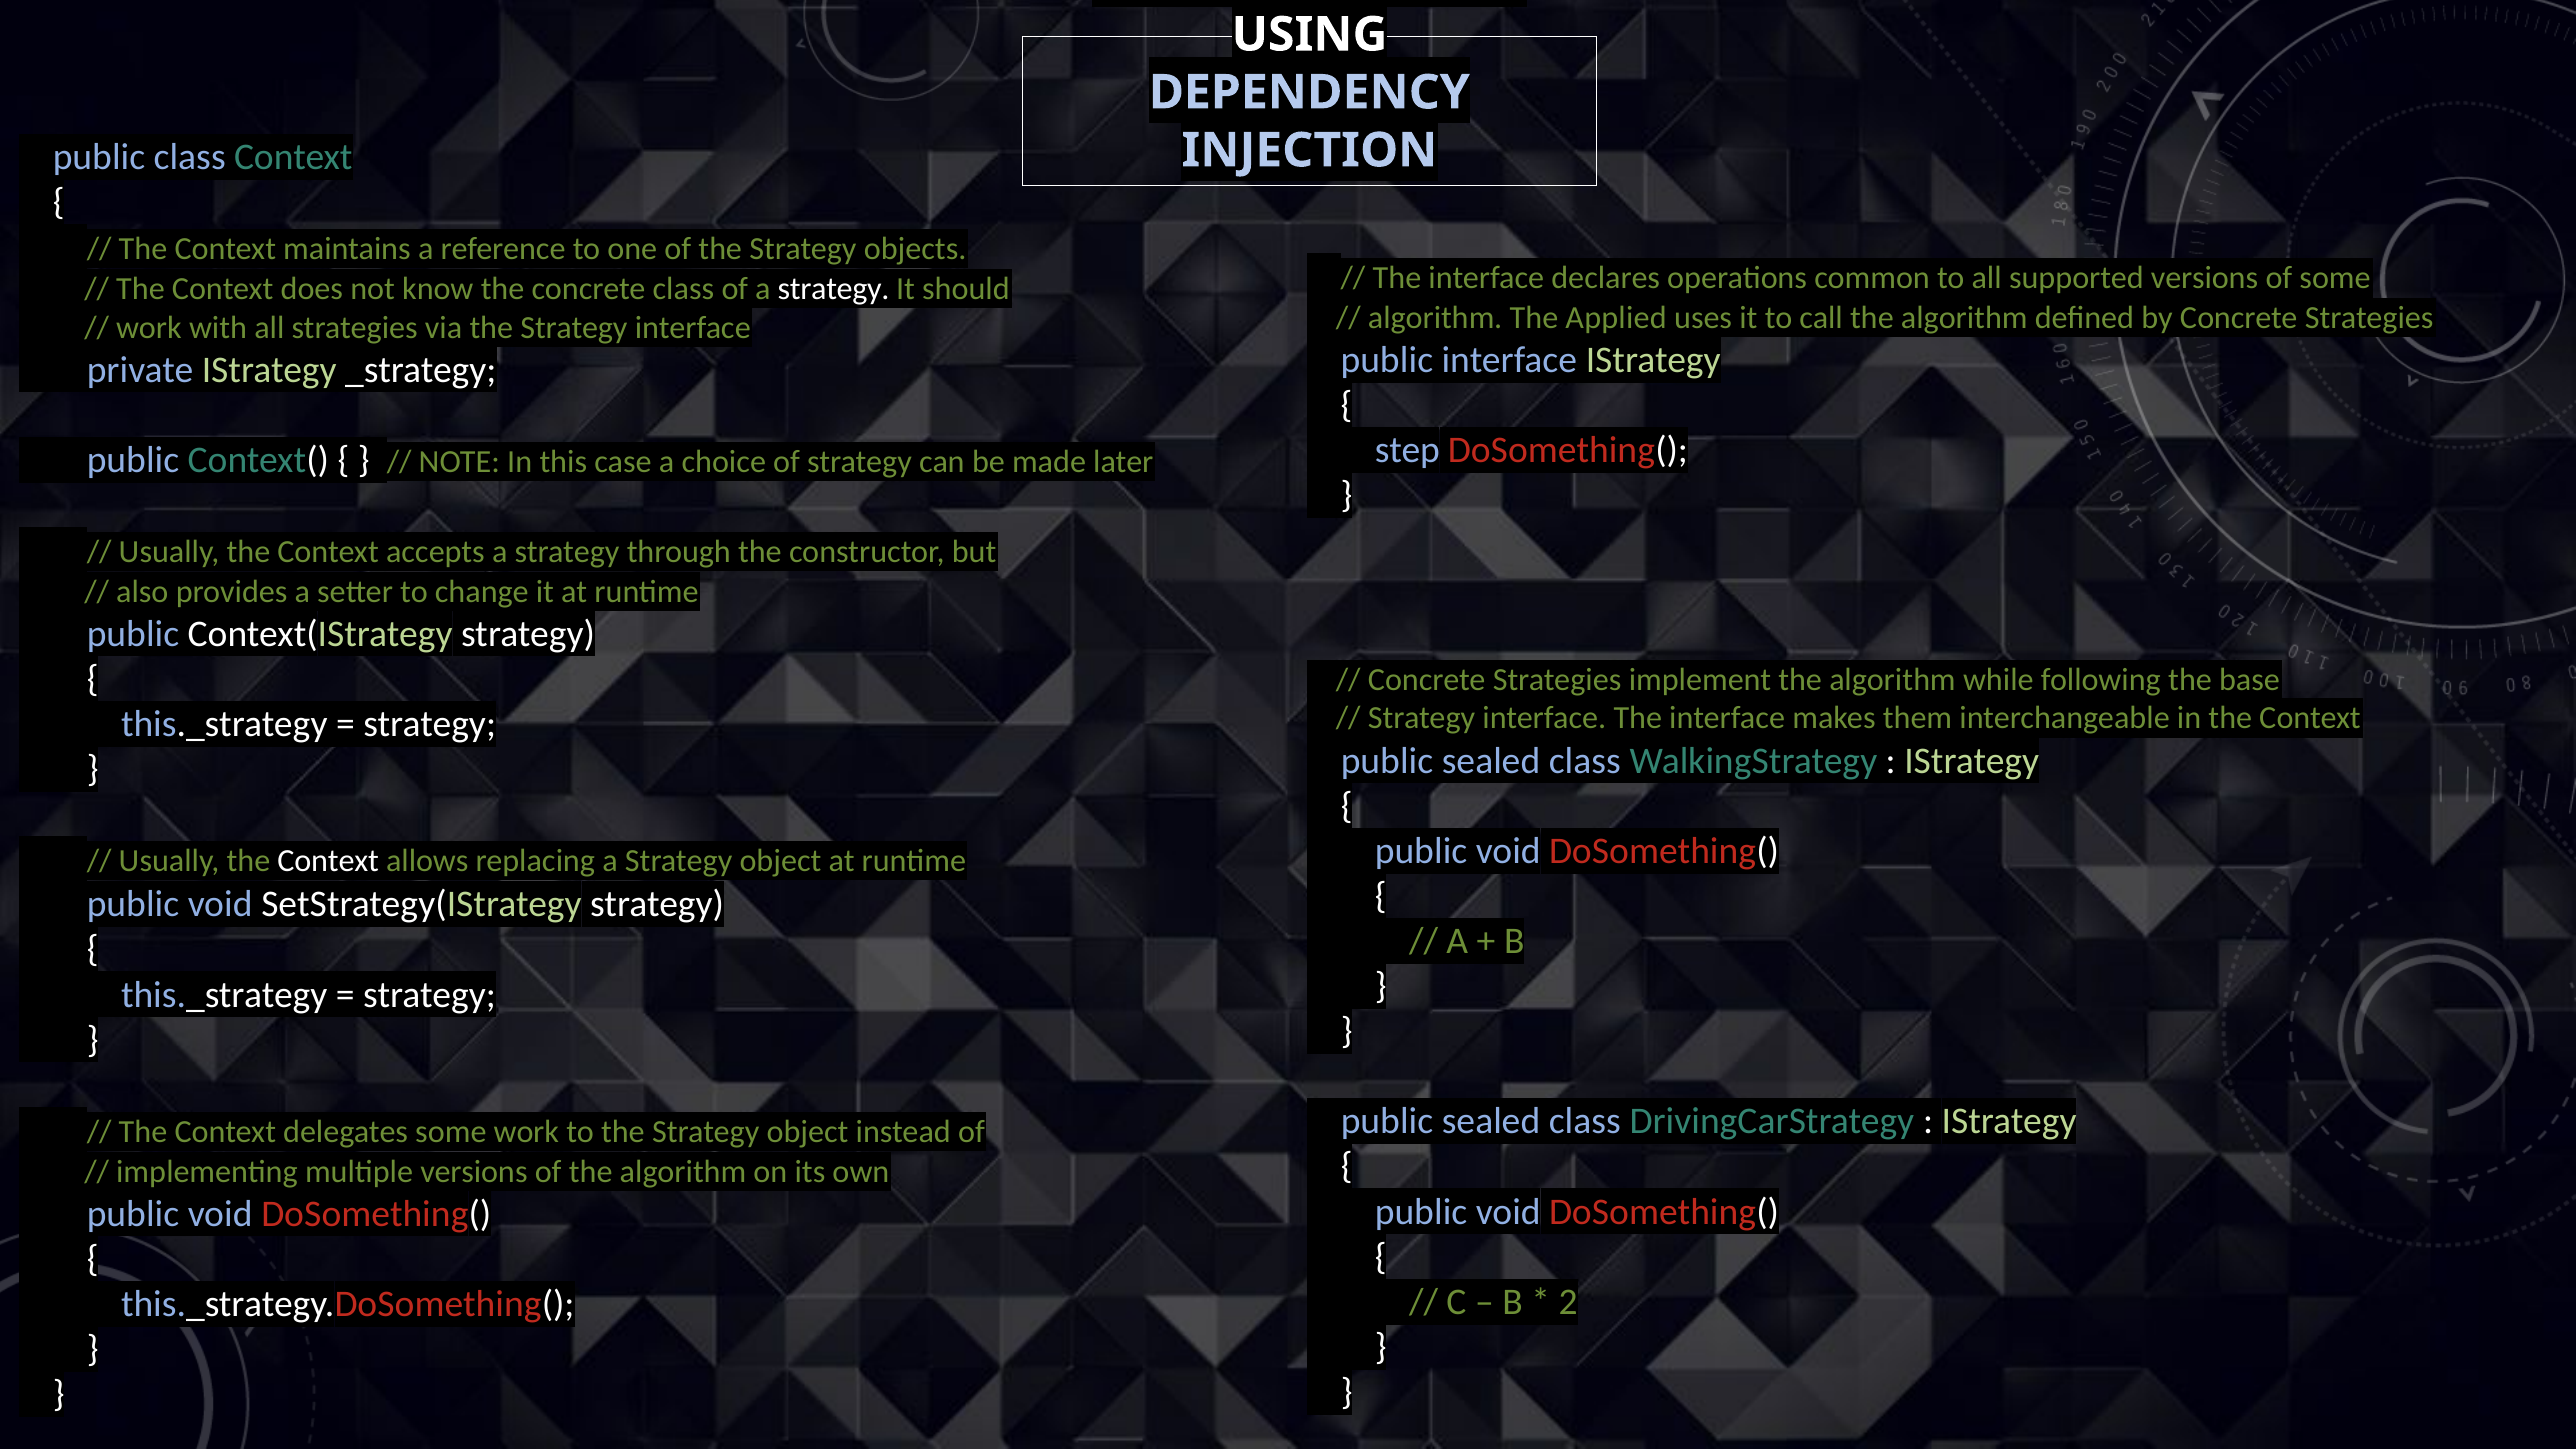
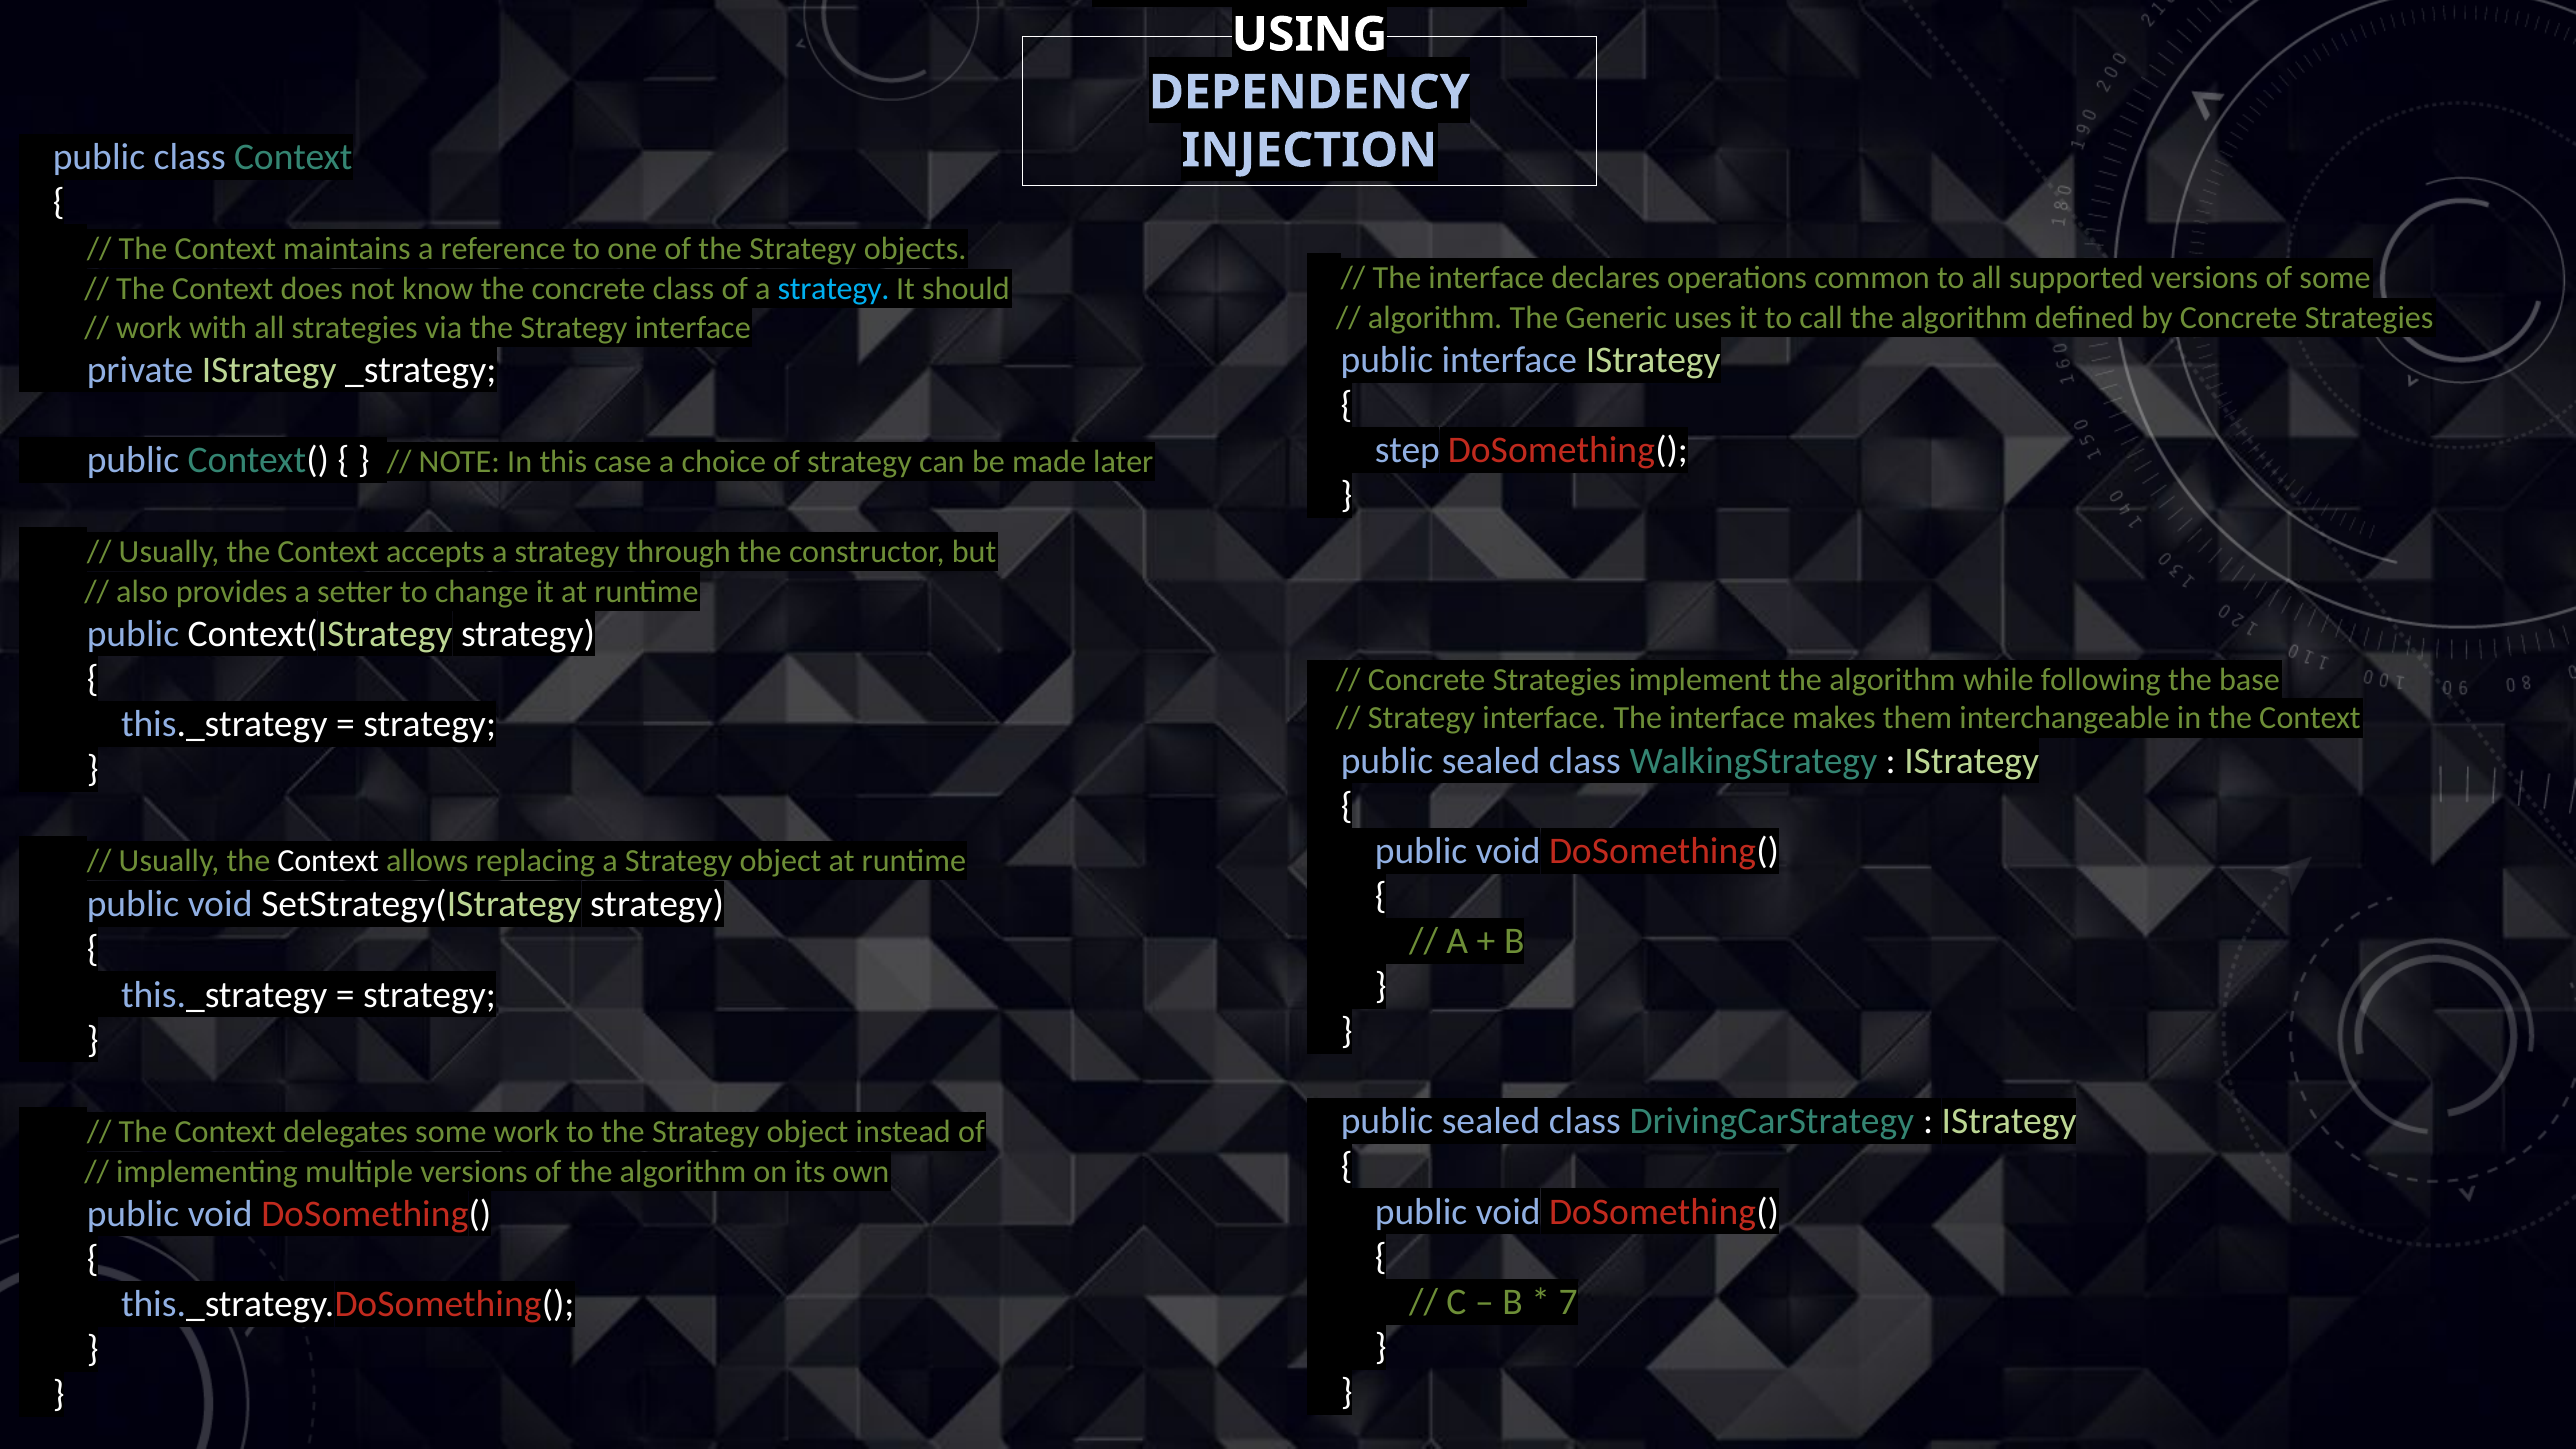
strategy colour: white -> light blue (834, 289)
The Applied: Applied -> Generic (1616, 318)
2: 2 -> 7 (1568, 1302)
